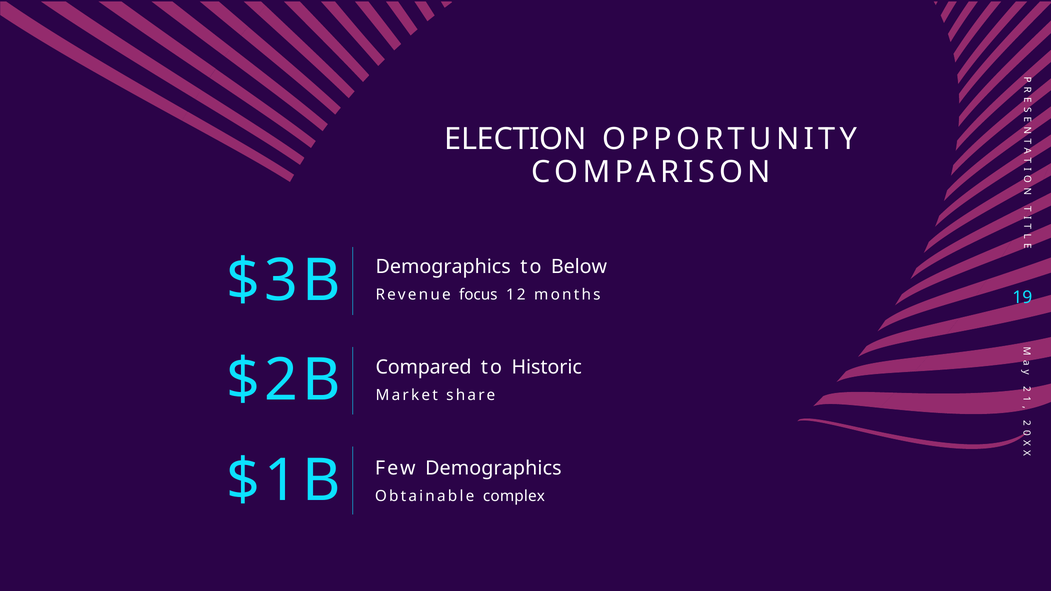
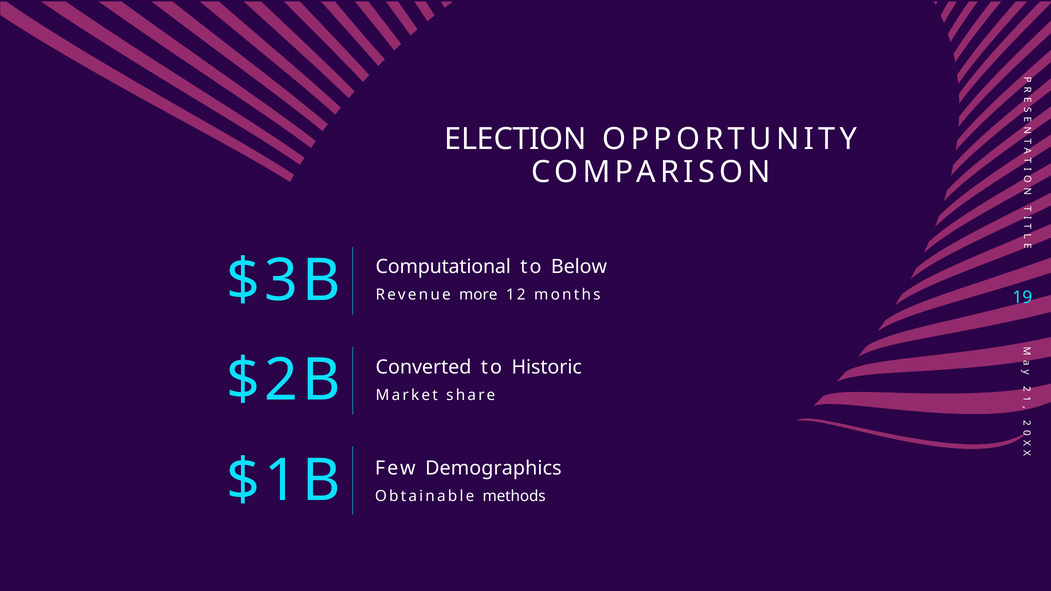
$3B Demographics: Demographics -> Computational (443, 267)
focus: focus -> more (478, 295)
Compared: Compared -> Converted (424, 368)
complex: complex -> methods (514, 496)
